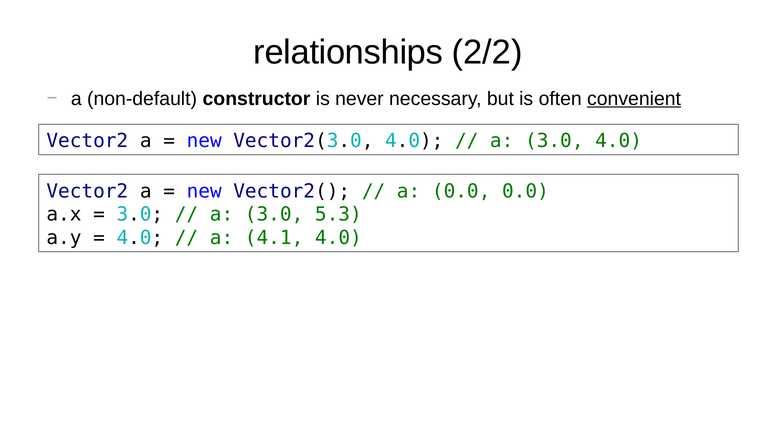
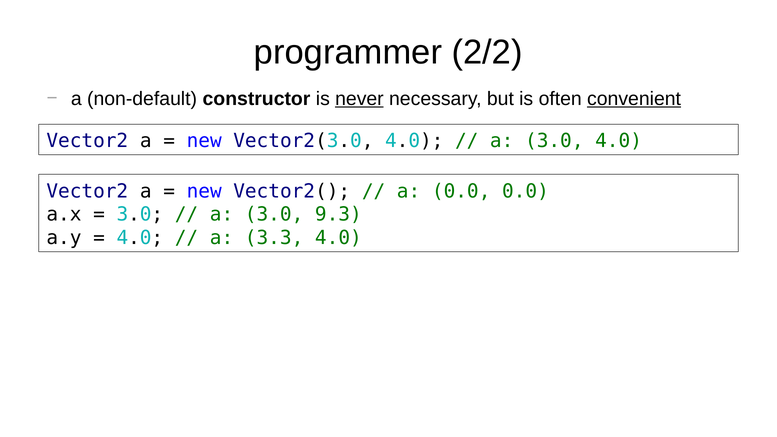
relationships: relationships -> programmer (348, 52)
never underline: none -> present (359, 99)
5.3: 5.3 -> 9.3 (338, 214)
4.1: 4.1 -> 3.3 (274, 238)
